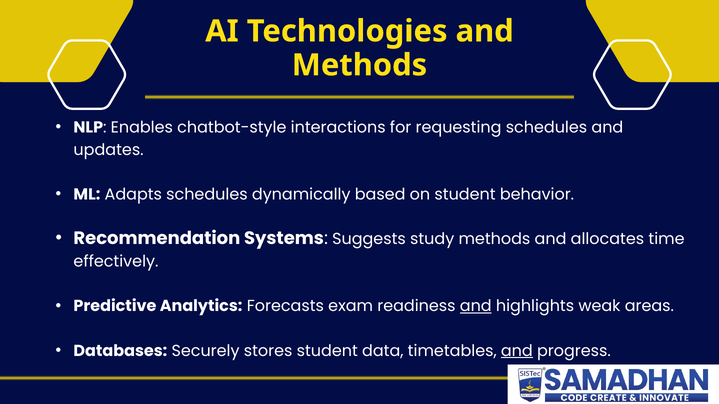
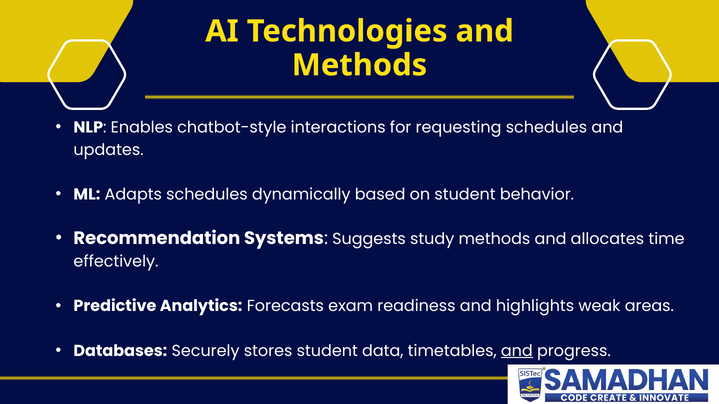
and underline: present -> none (476, 307)
